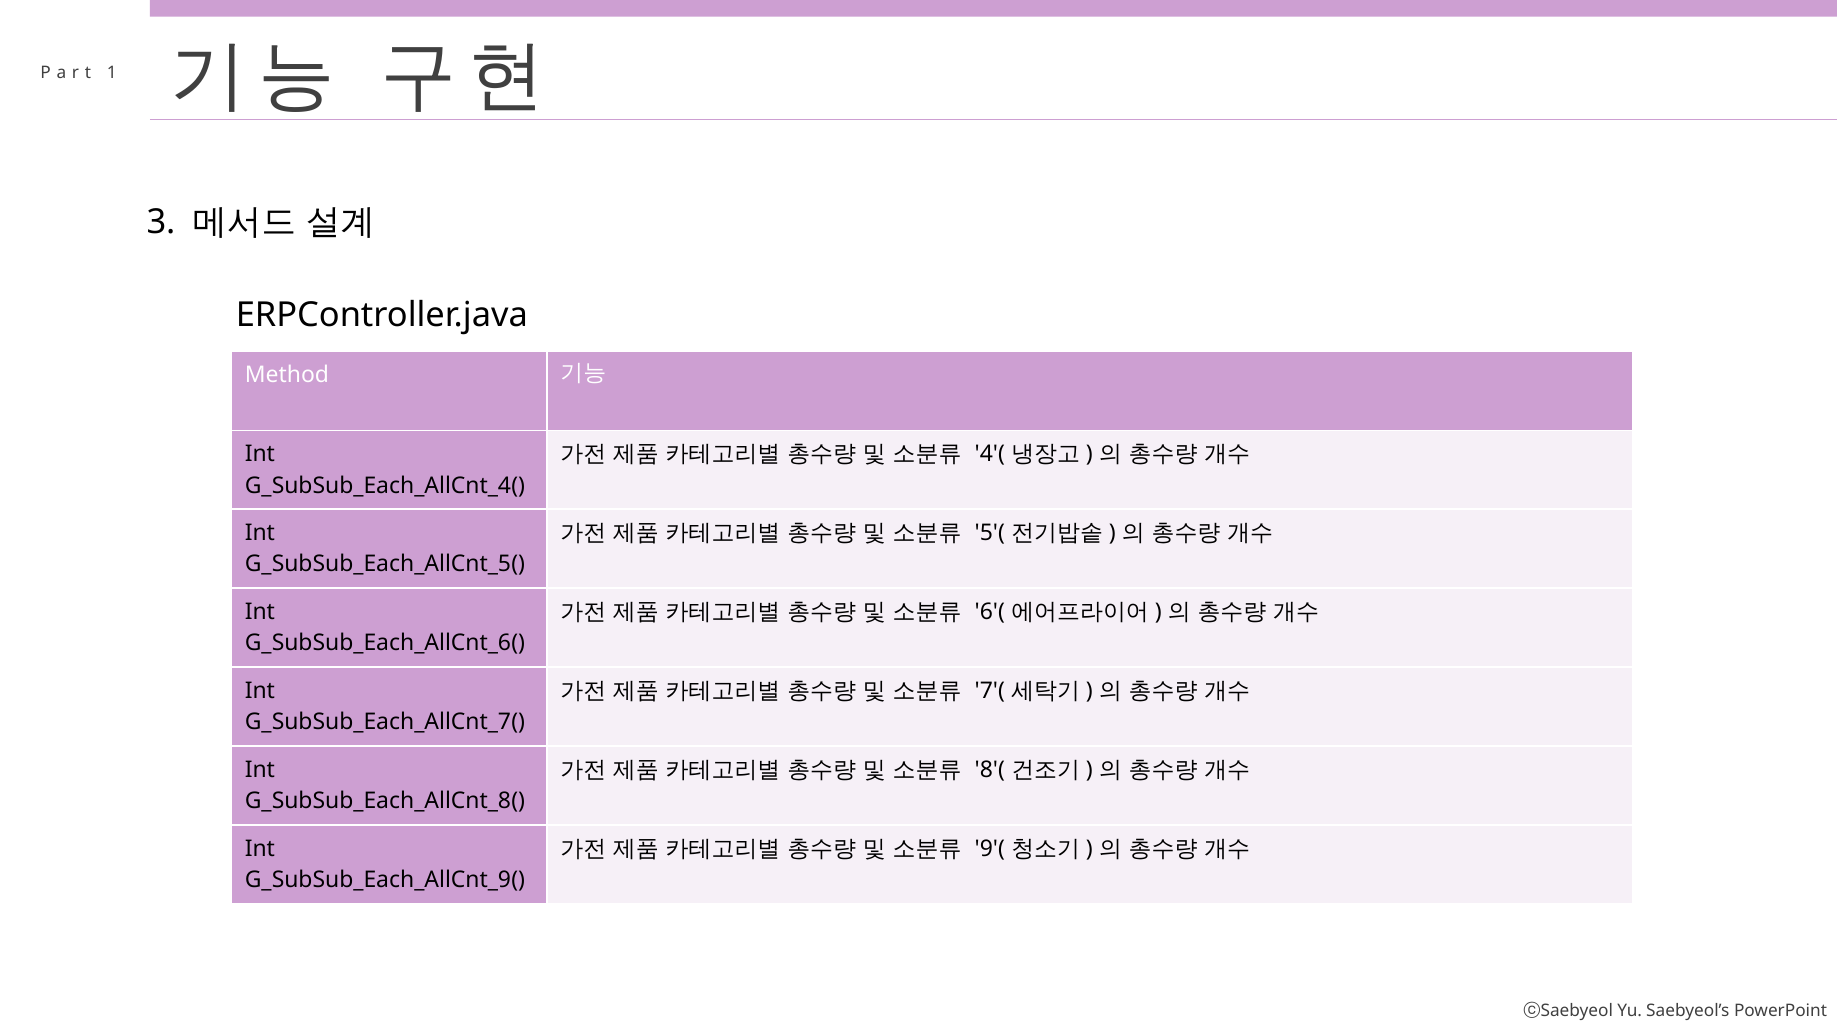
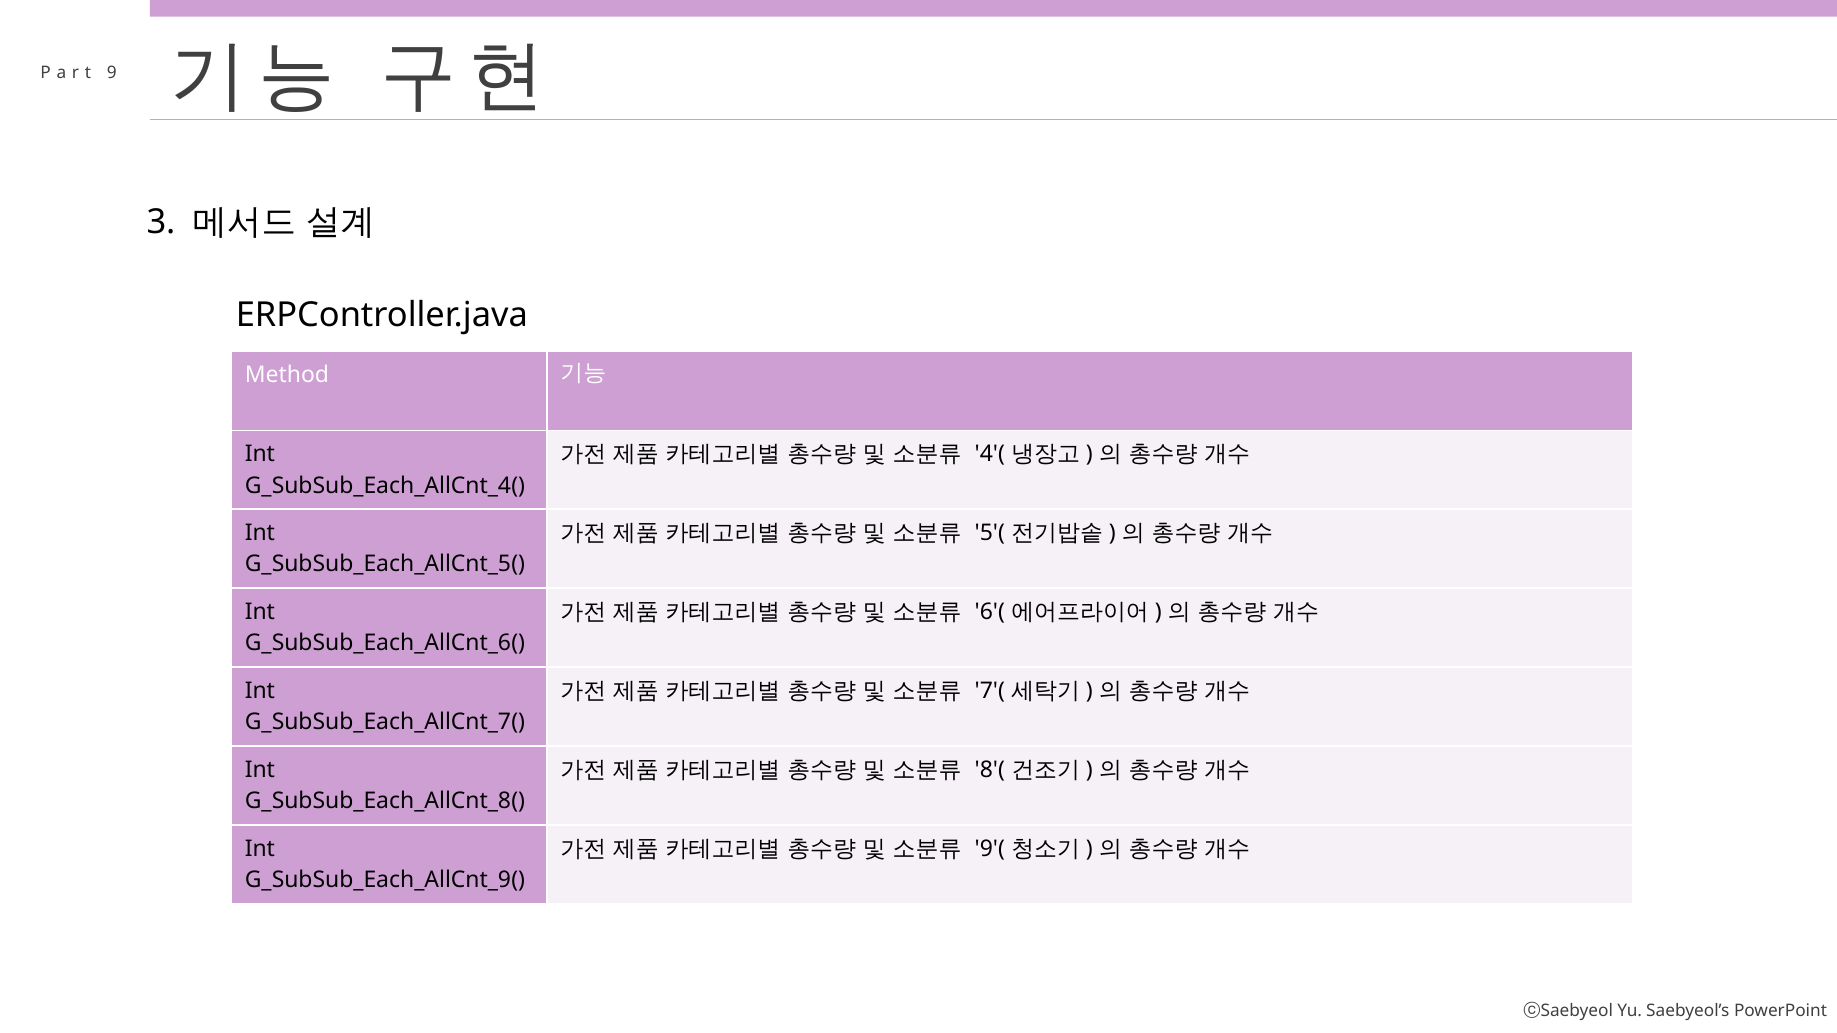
1: 1 -> 9 (112, 73)
